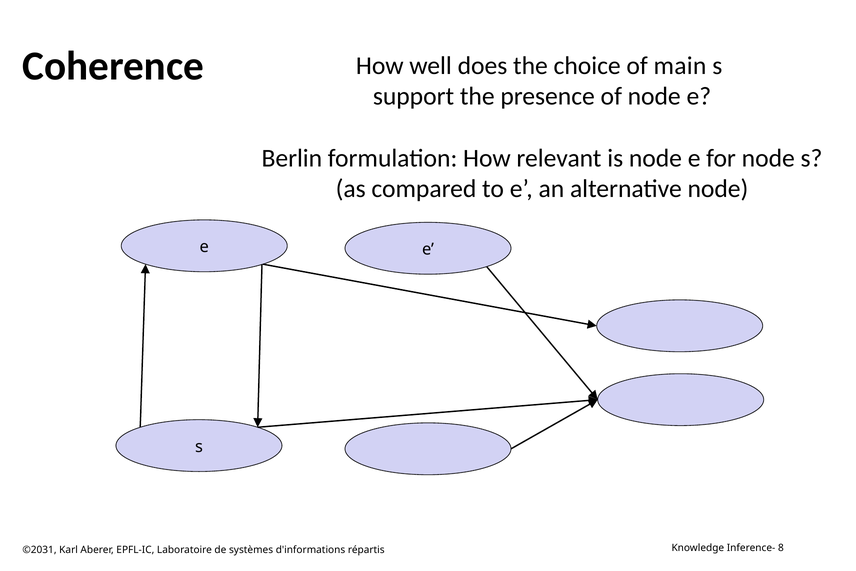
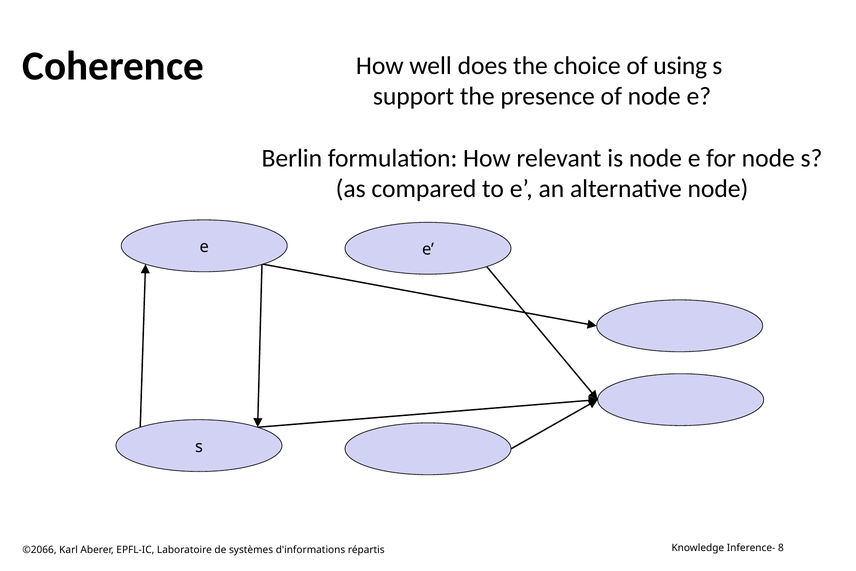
main: main -> using (680, 66)
©2031: ©2031 -> ©2066 (39, 550)
